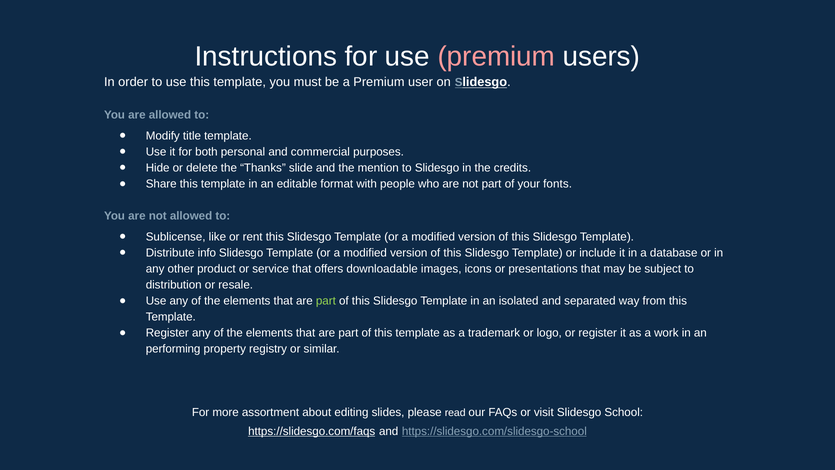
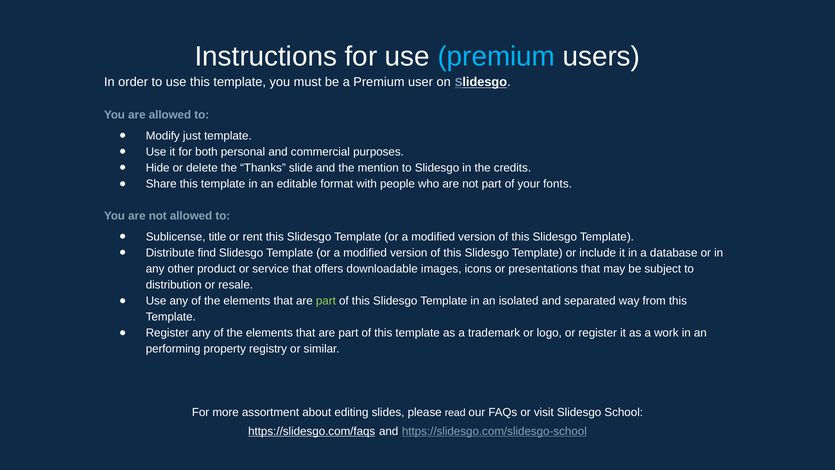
premium colour: pink -> light blue (496, 57)
title: title -> just (192, 136)
like: like -> title (217, 237)
info: info -> find (207, 253)
